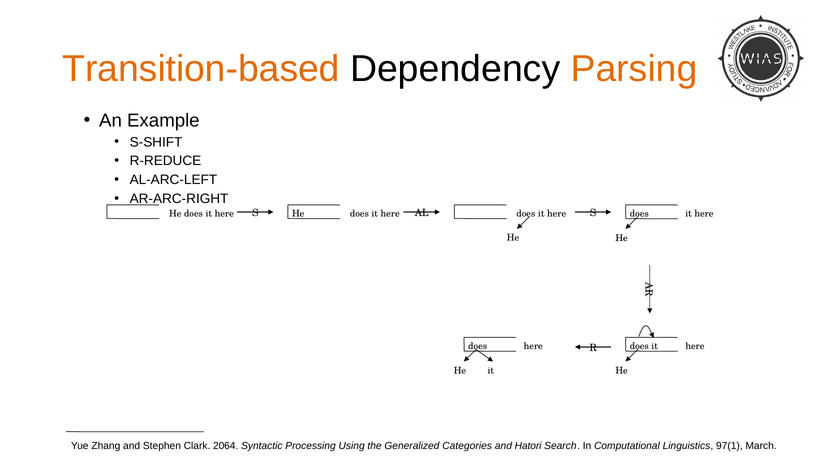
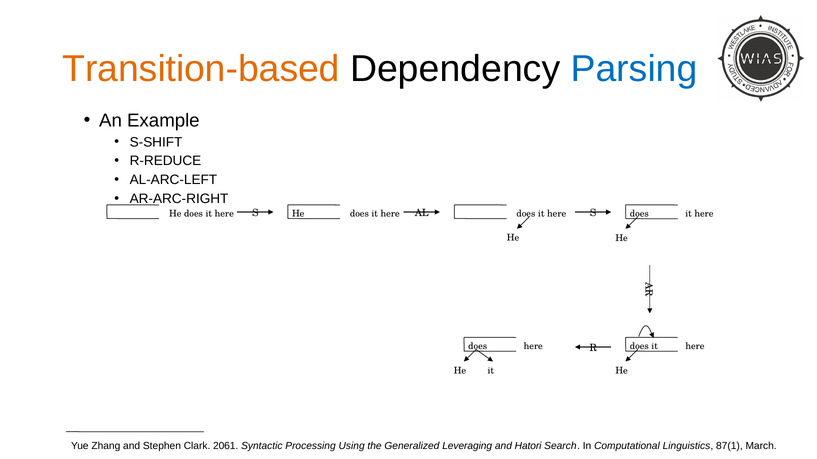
Parsing colour: orange -> blue (634, 69)
2064: 2064 -> 2061 (226, 447)
Categories: Categories -> Leveraging (467, 447)
97(1: 97(1 -> 87(1 (729, 447)
